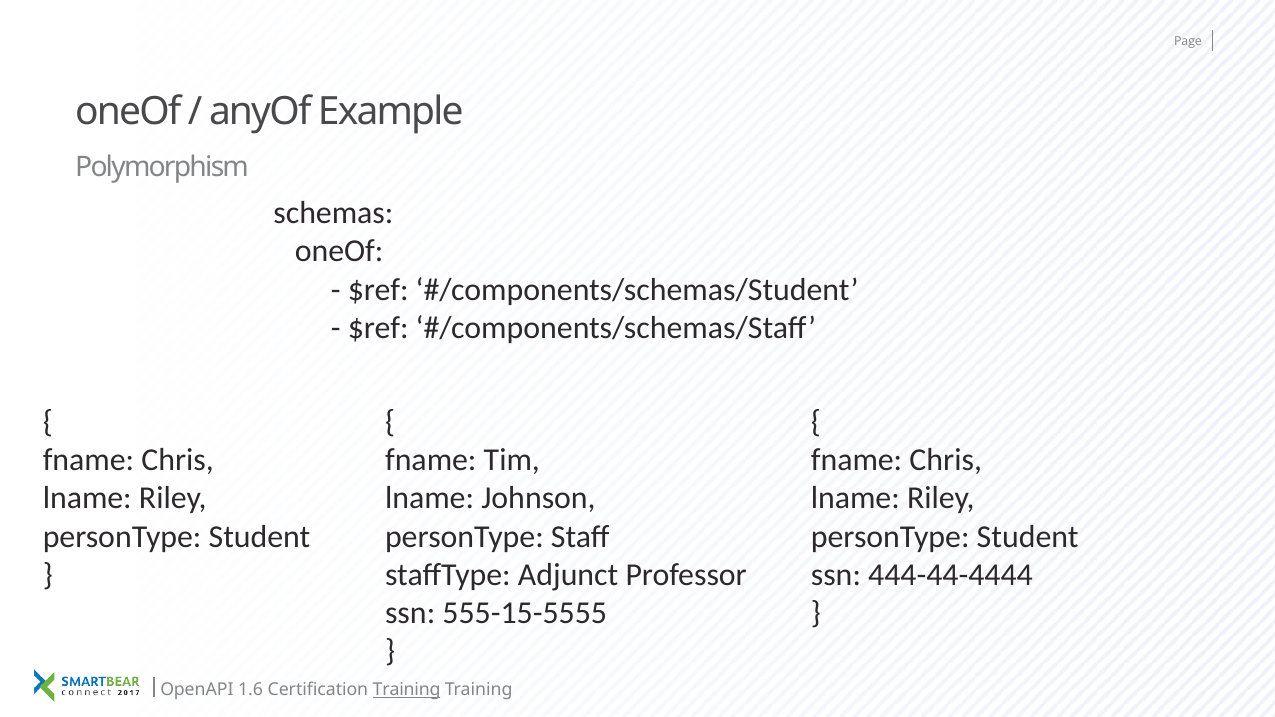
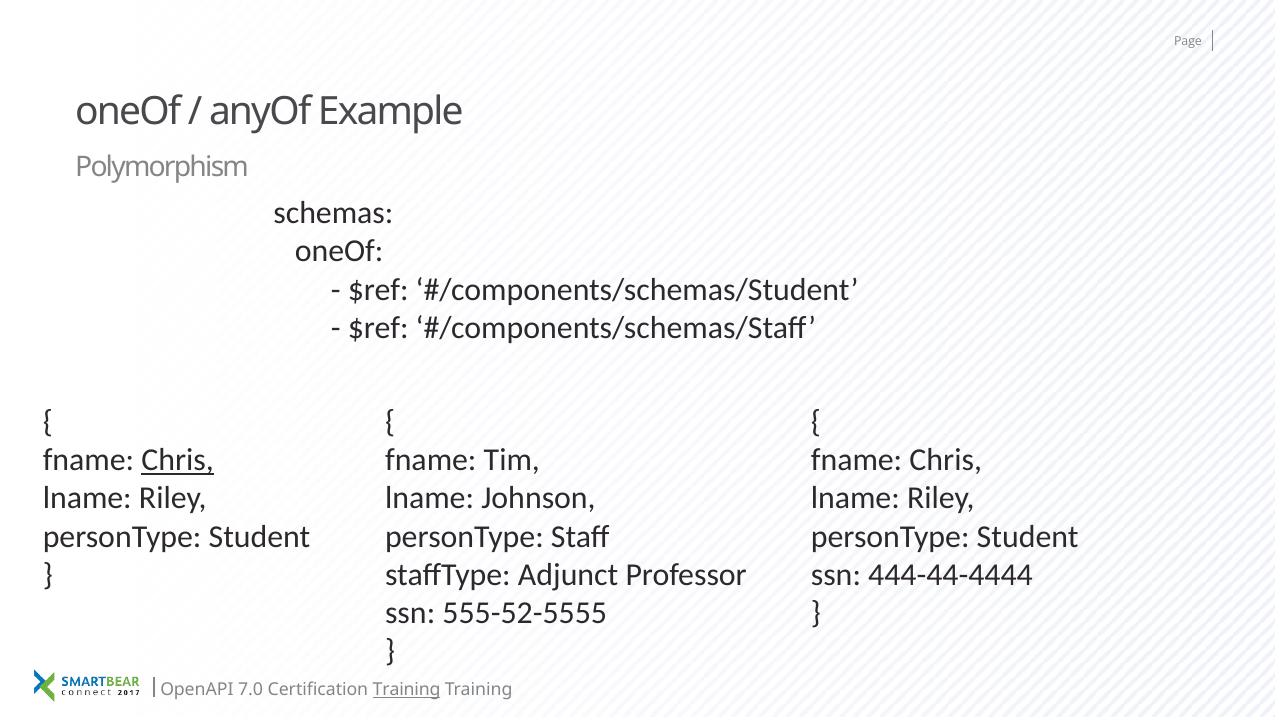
Chris underline: none -> present (178, 460)
555-15-5555: 555-15-5555 -> 555-52-5555 (525, 613)
1.6: 1.6 -> 7.0 (251, 690)
